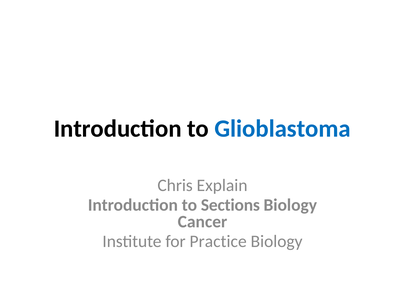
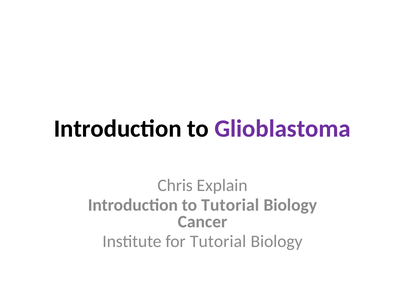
Glioblastoma colour: blue -> purple (283, 129)
to Sections: Sections -> Tutorial (230, 205)
for Practice: Practice -> Tutorial (218, 241)
